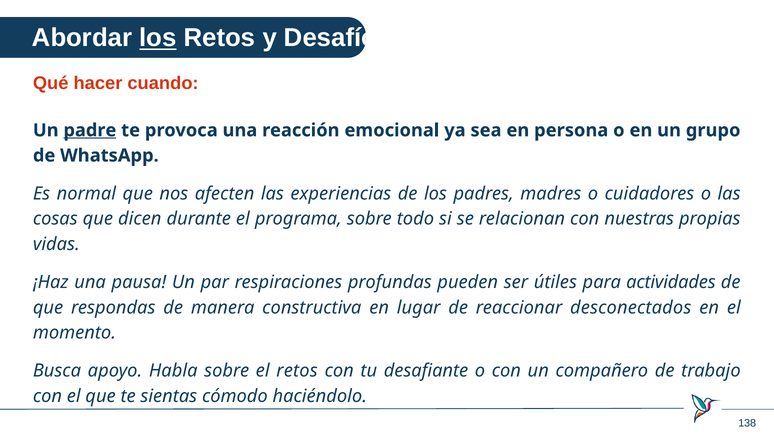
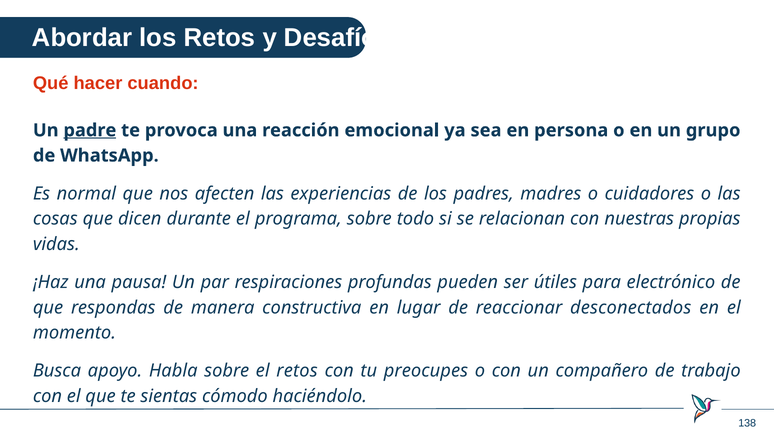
los underline: present -> none (158, 38)
actividades: actividades -> electrónico (671, 282)
desafiante: desafiante -> preocupes (426, 370)
